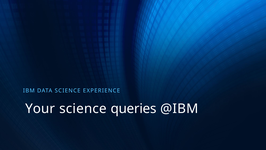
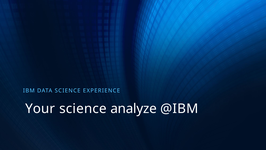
queries: queries -> analyze (134, 108)
